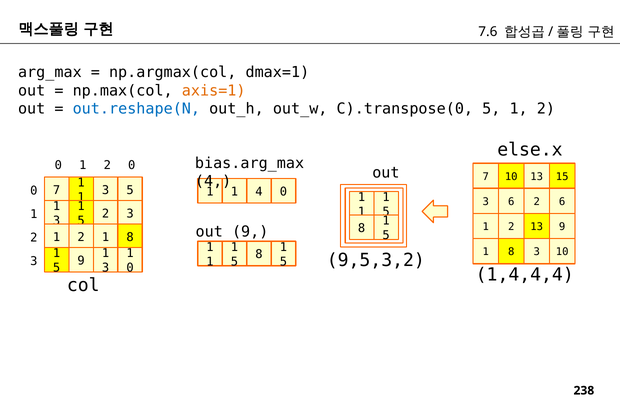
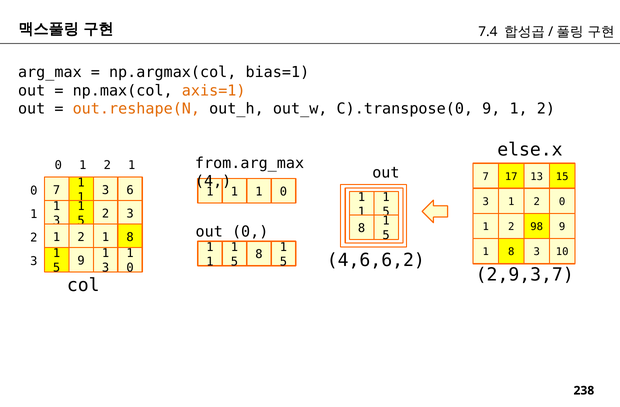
7.6: 7.6 -> 7.4 (488, 32)
dmax=1: dmax=1 -> bias=1 (277, 73)
out.reshape(N colour: blue -> orange (136, 109)
C).transpose(0 5: 5 -> 9 (491, 109)
bias.arg_max: bias.arg_max -> from.arg_max (250, 163)
0 1 2 0: 0 -> 1 (132, 165)
7 10: 10 -> 17 (511, 177)
3 5: 5 -> 6 (130, 190)
4: 4 -> 1 (259, 192)
6: 6 -> 1 (511, 202)
6: 6 -> 0 (562, 202)
2 13: 13 -> 98 (537, 227)
out 9: 9 -> 0 (250, 232)
9,5,3,2: 9,5,3,2 -> 4,6,6,2 (376, 261)
1,4,4,4: 1,4,4,4 -> 2,9,3,7 (525, 275)
